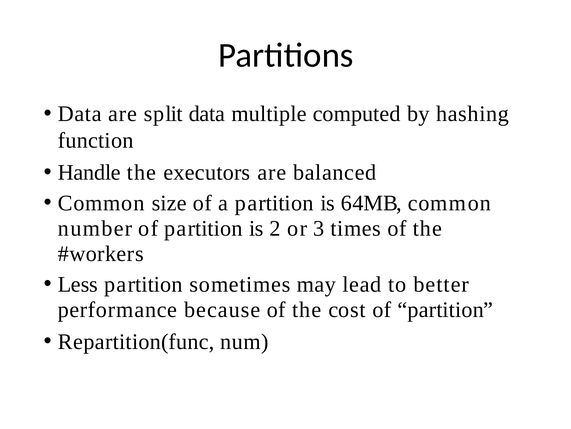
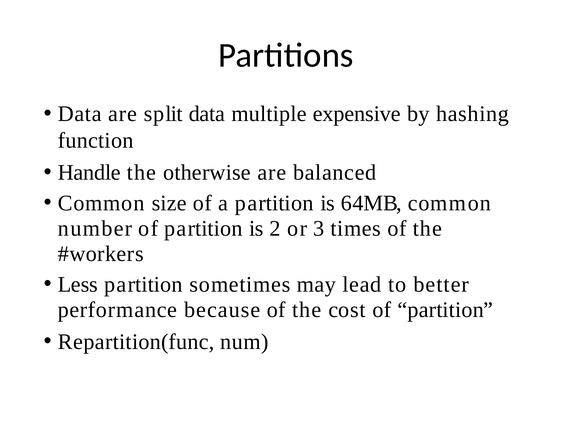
computed: computed -> expensive (357, 114)
executors: executors -> otherwise (207, 172)
